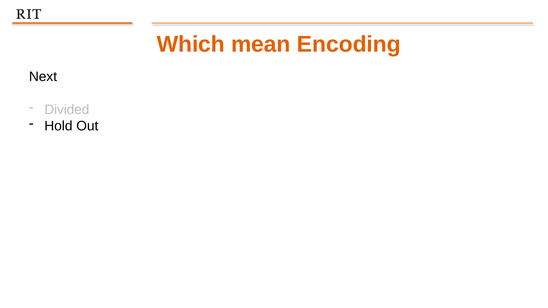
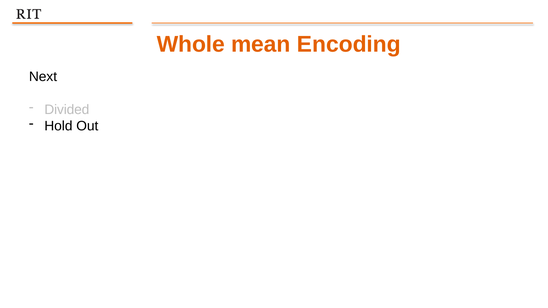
Which: Which -> Whole (191, 44)
